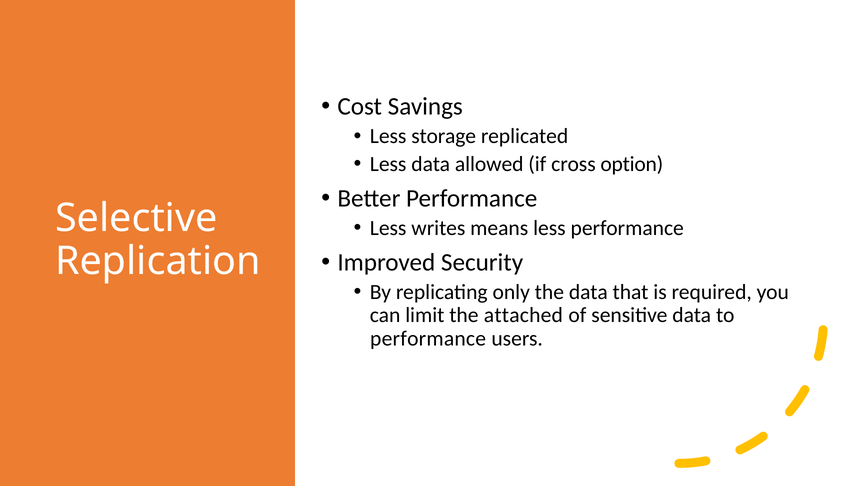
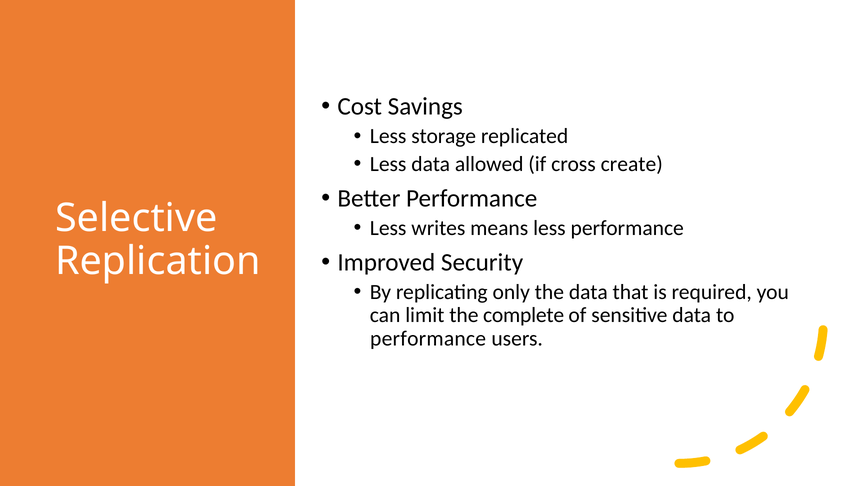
option: option -> create (632, 164)
attached: attached -> complete (524, 315)
